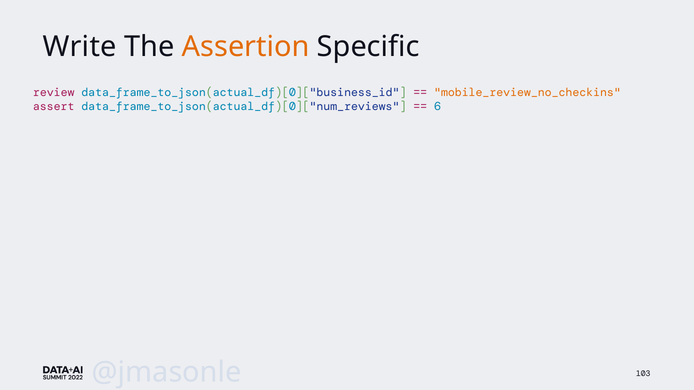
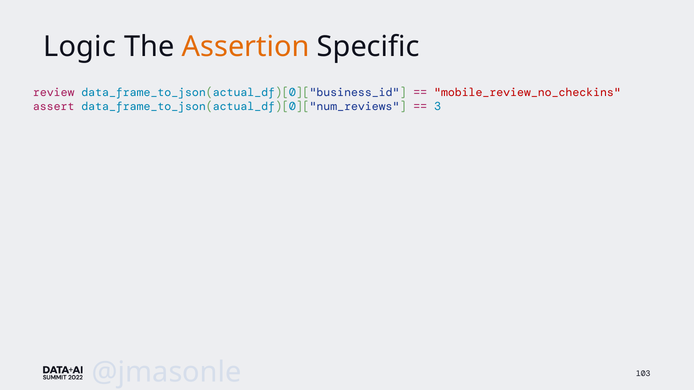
Write: Write -> Logic (80, 47)
mobile_review_no_checkins colour: orange -> red (527, 93)
6: 6 -> 3 (438, 106)
